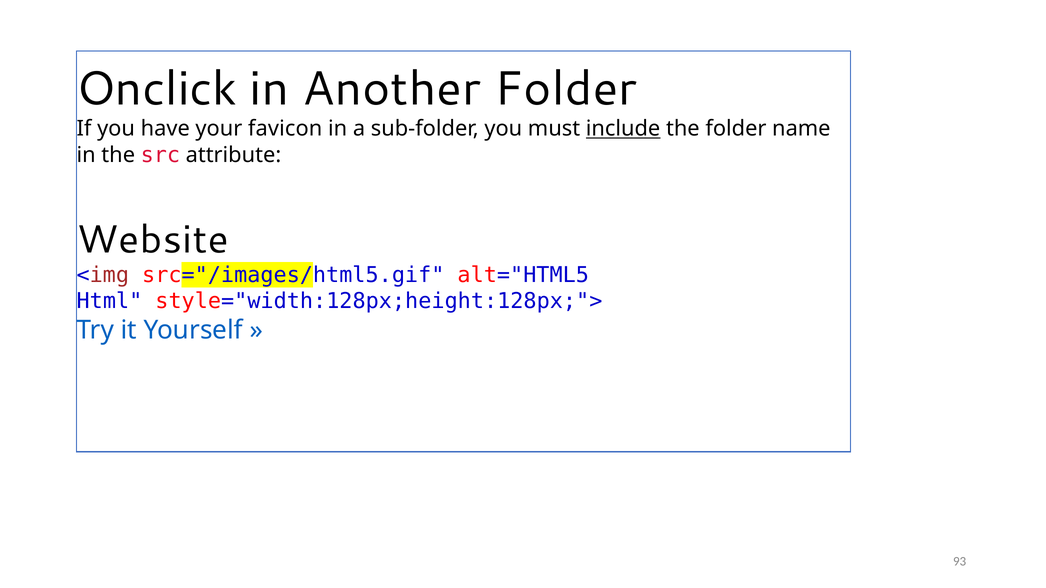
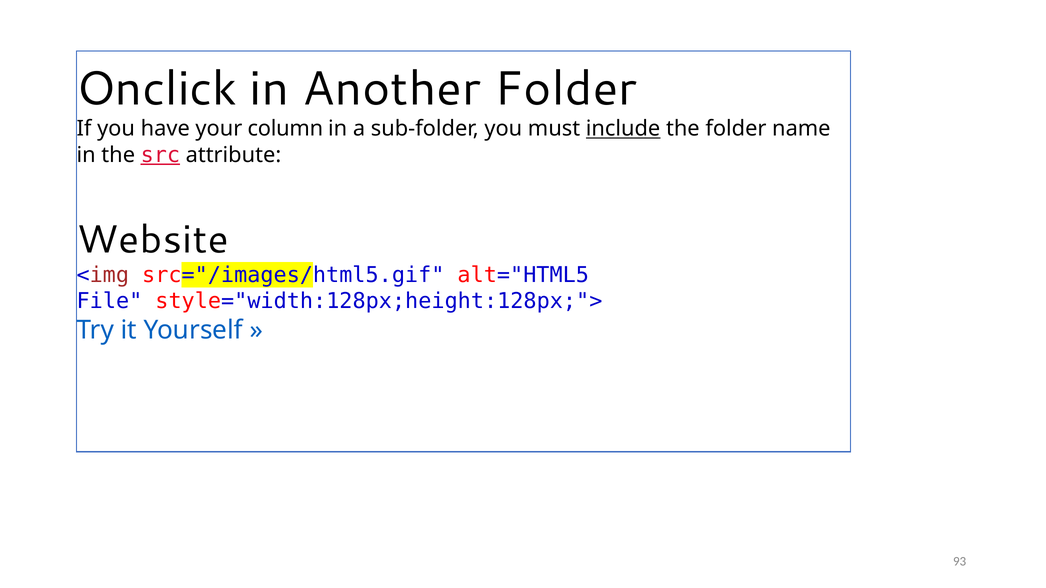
favicon: favicon -> column (285, 129)
src underline: none -> present (160, 155)
Html: Html -> File (109, 301)
